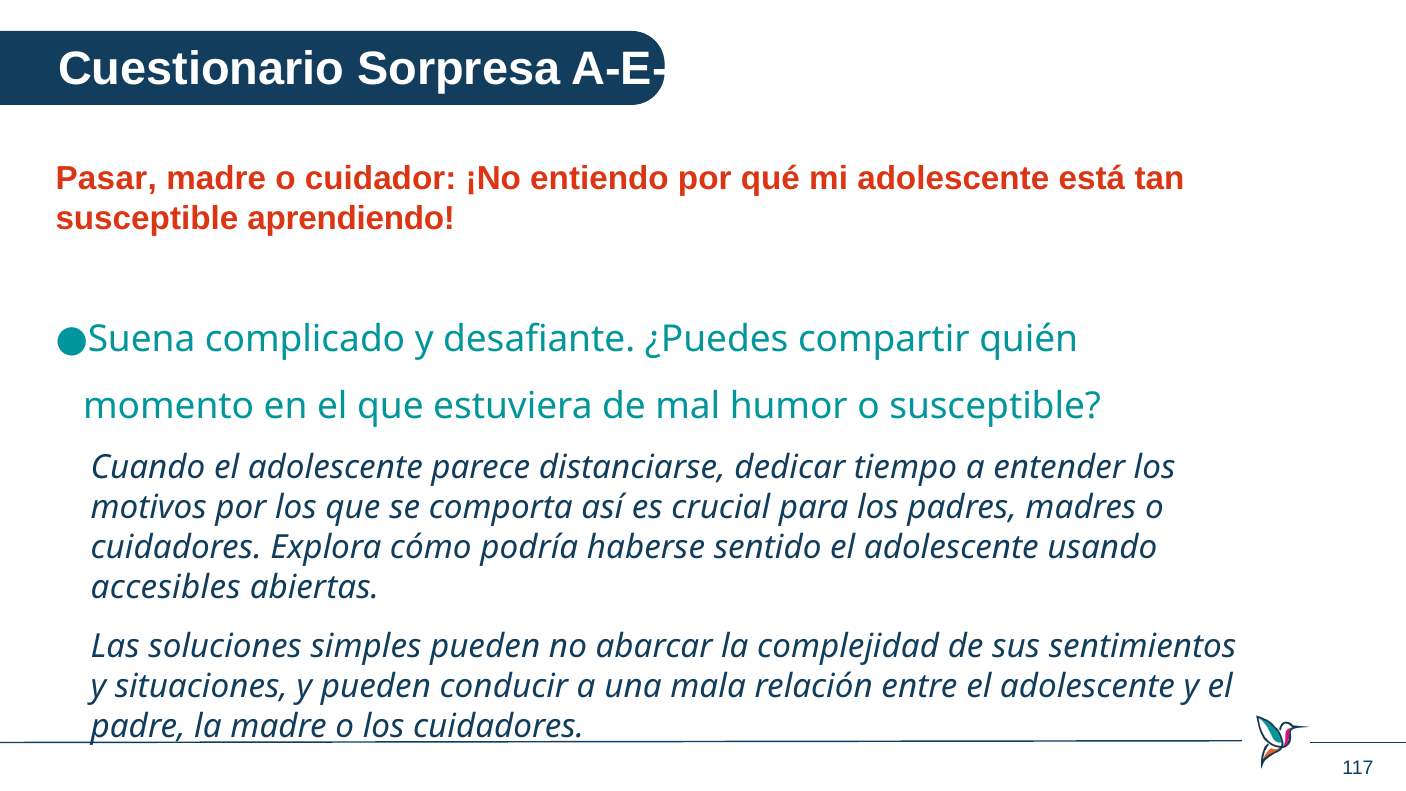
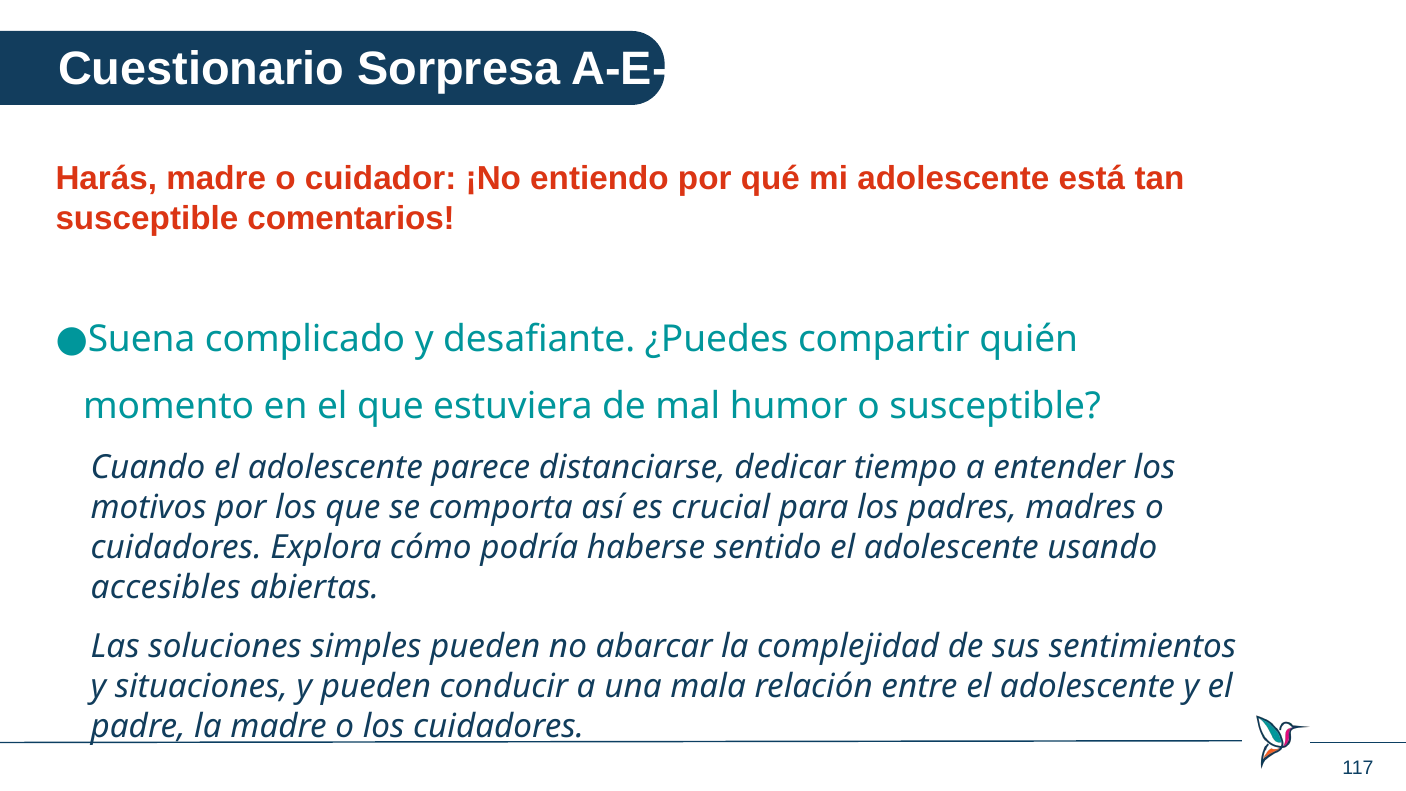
Pasar: Pasar -> Harás (106, 179)
aprendiendo: aprendiendo -> comentarios (351, 219)
